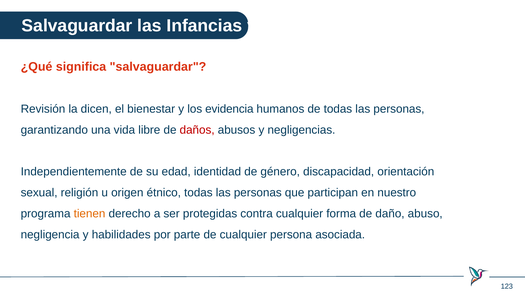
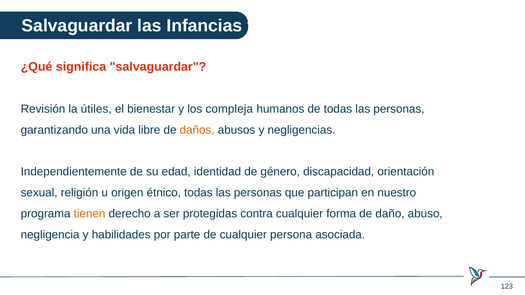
dicen: dicen -> útiles (96, 109)
evidencia: evidencia -> compleja (229, 109)
daños colour: red -> orange (197, 130)
